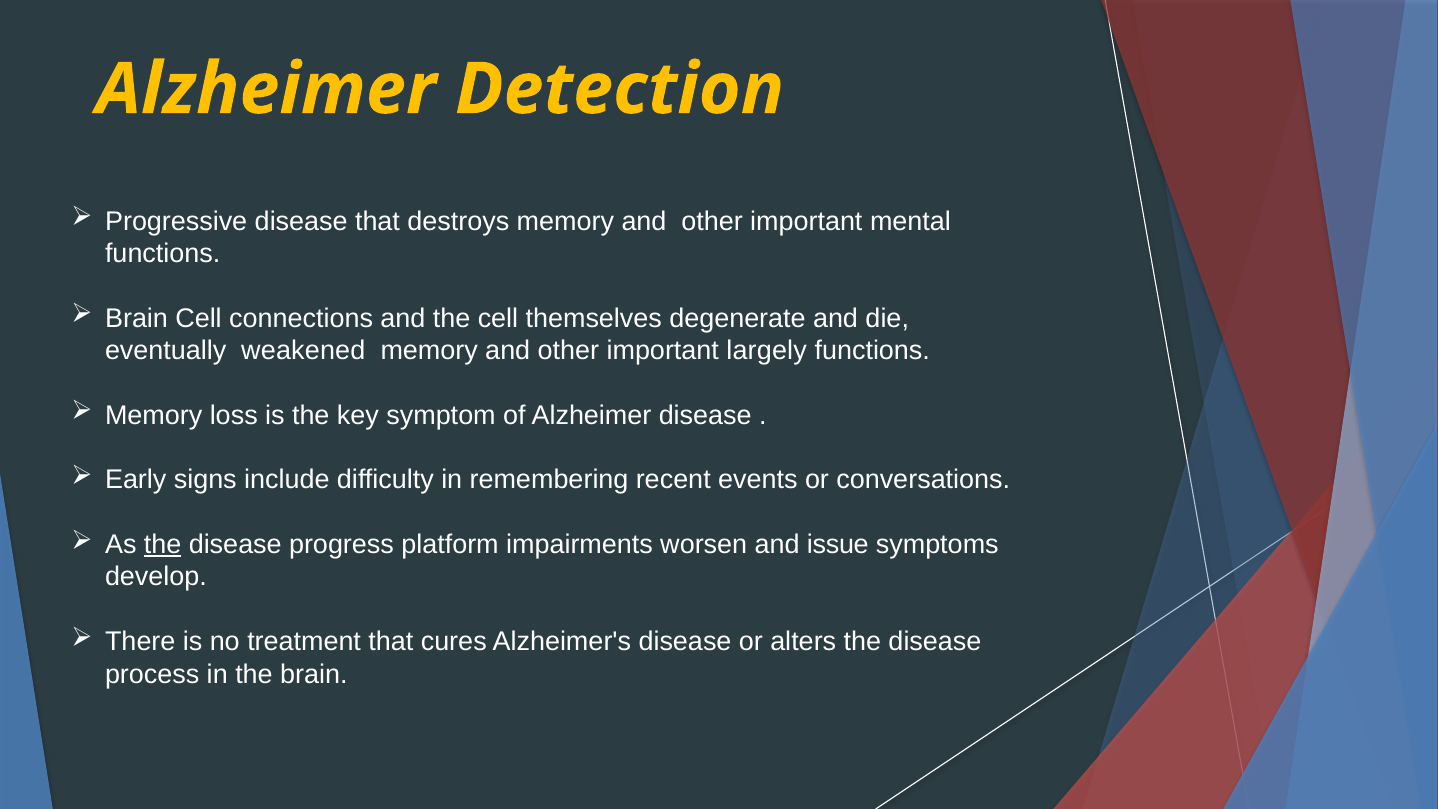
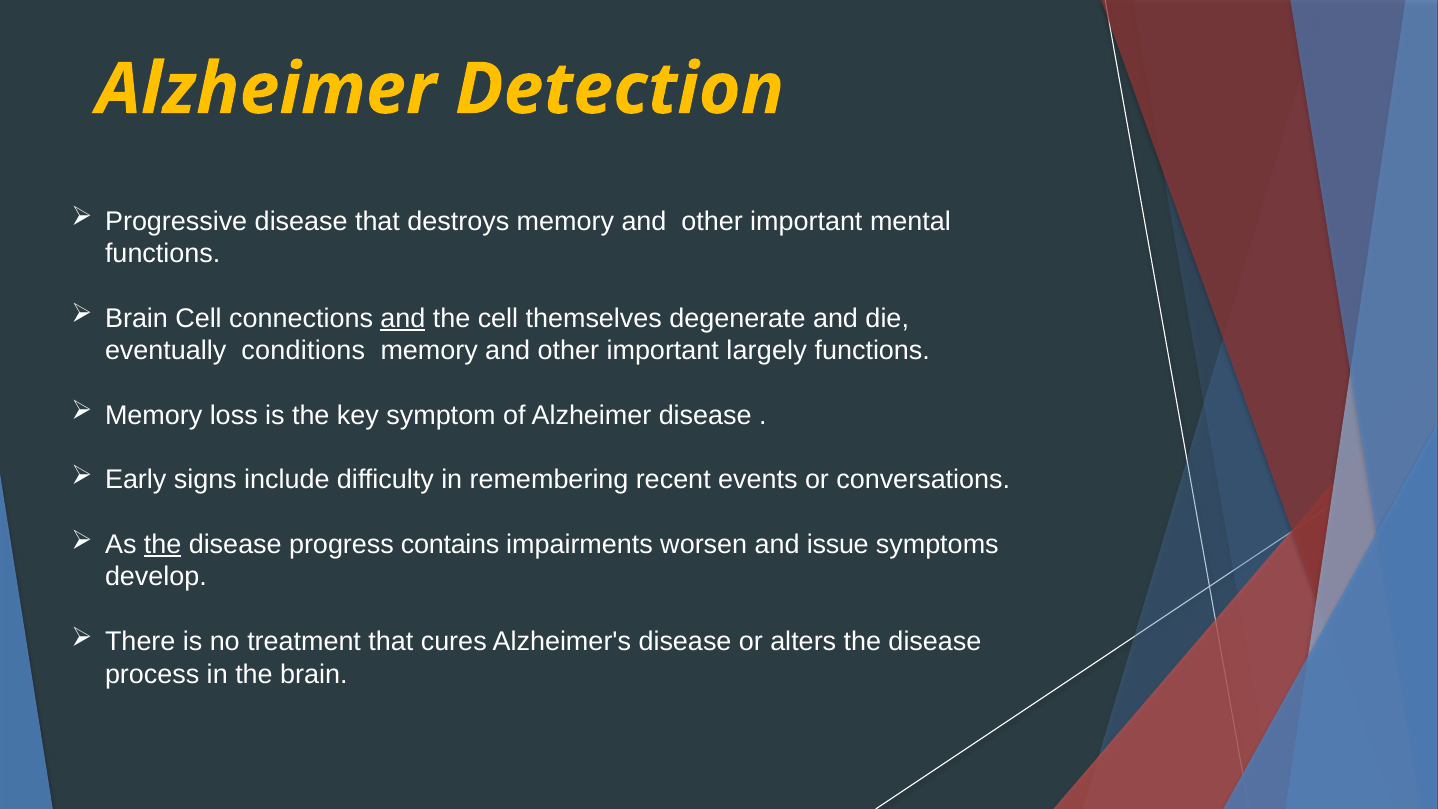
and underline: none -> present (403, 318)
weakened: weakened -> conditions (303, 350)
platform: platform -> contains (450, 545)
